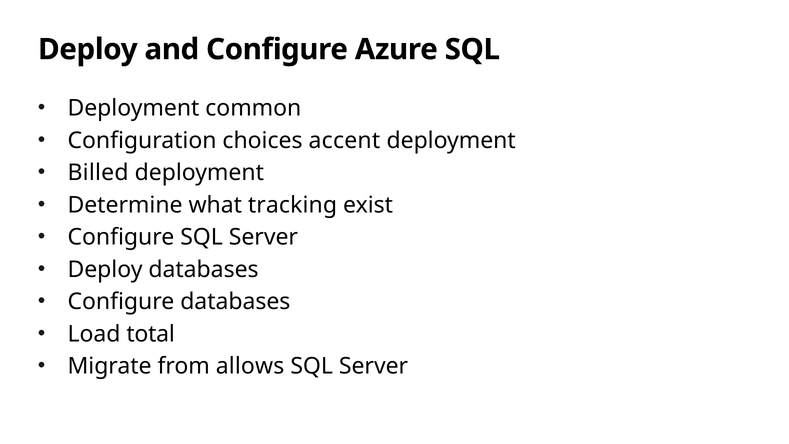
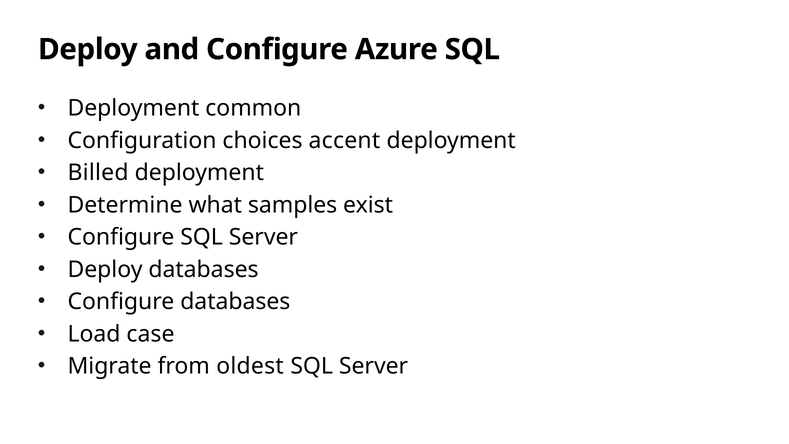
tracking: tracking -> samples (293, 205)
total: total -> case (150, 334)
allows: allows -> oldest (250, 366)
